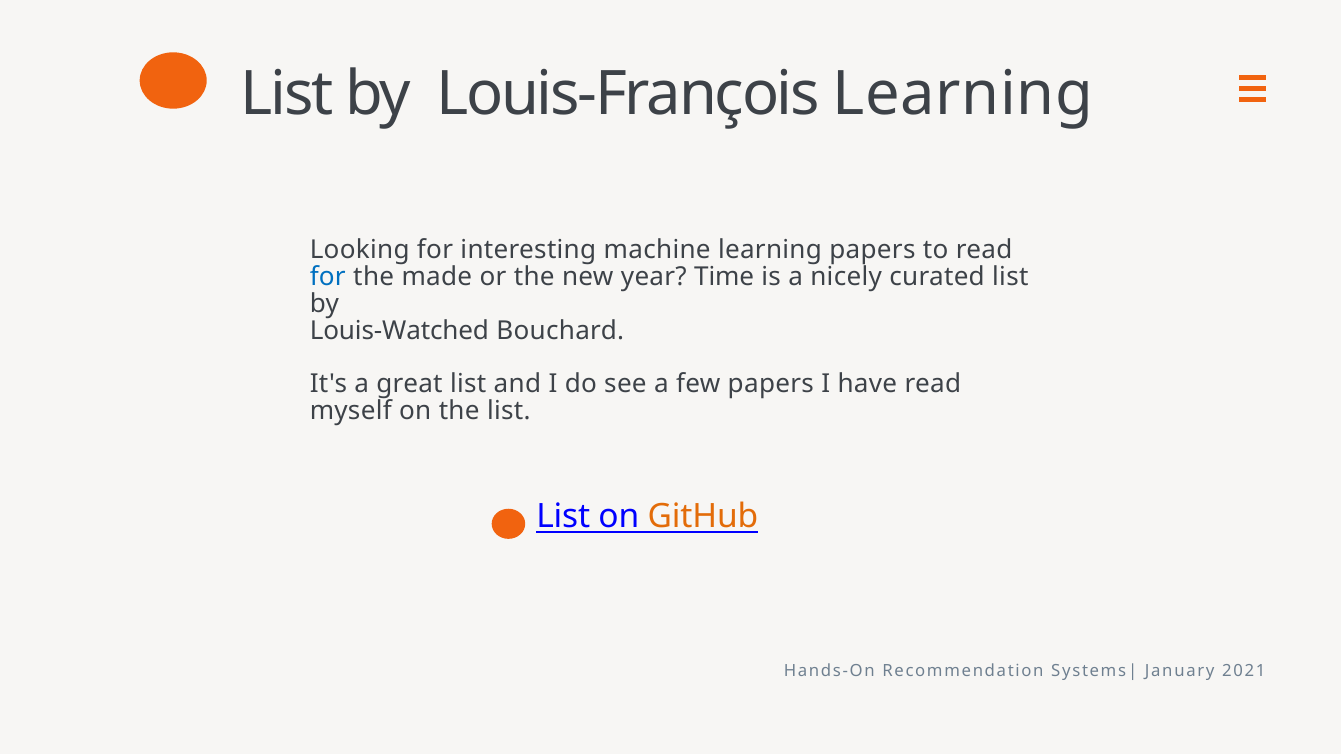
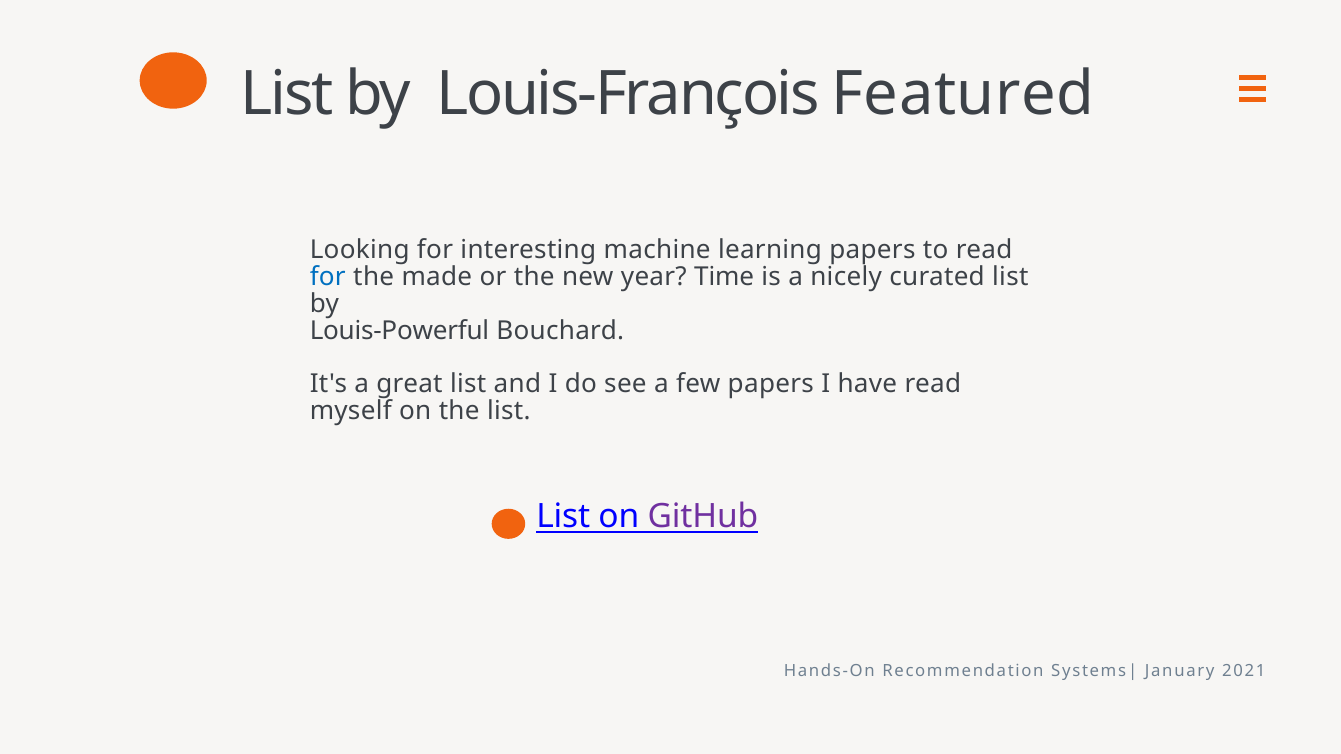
Louis-François Learning: Learning -> Featured (963, 94)
Louis-Watched: Louis-Watched -> Louis-Powerful (399, 331)
GitHub colour: orange -> purple (703, 517)
